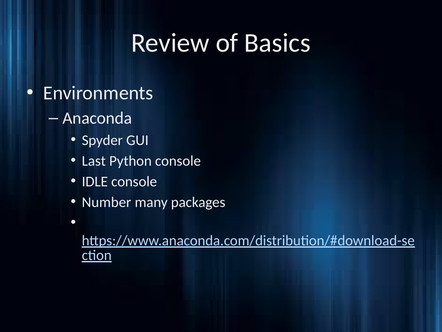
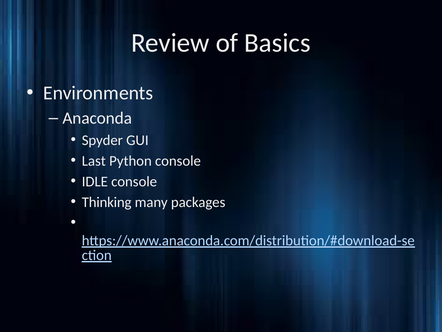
Number: Number -> Thinking (107, 202)
